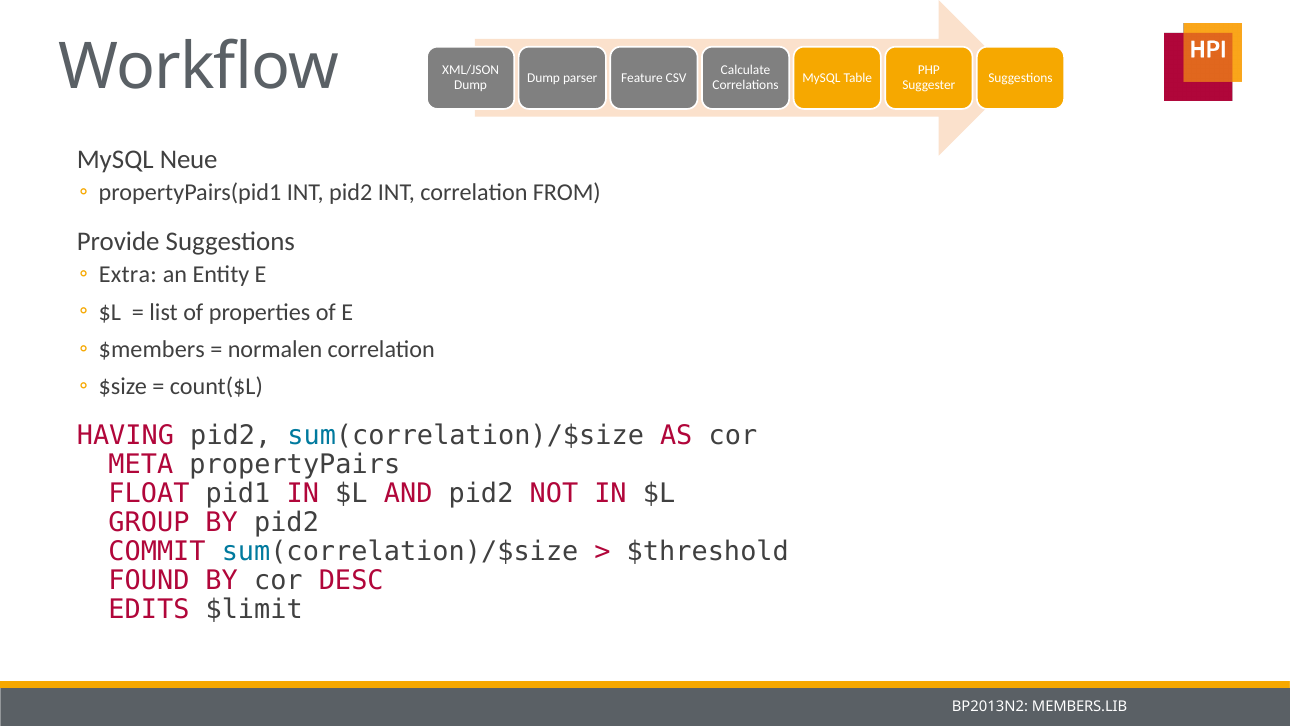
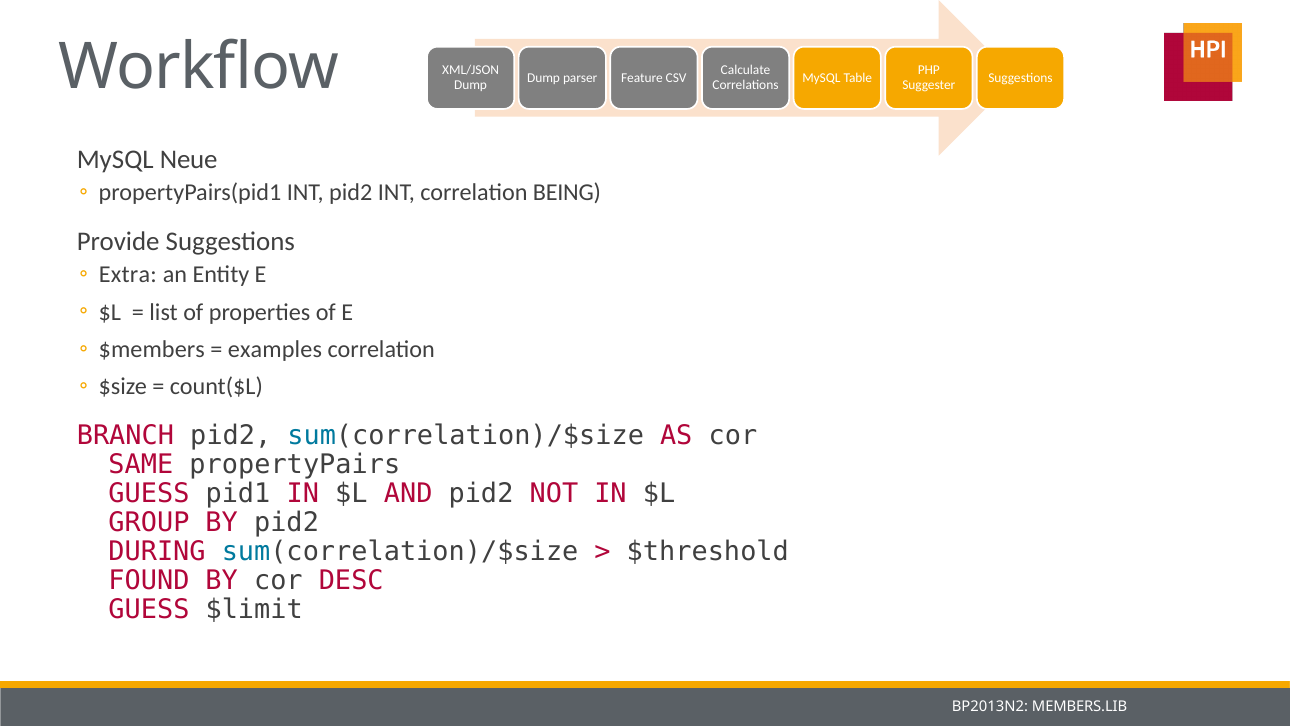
FROM: FROM -> BEING (567, 193)
normalen: normalen -> examples (275, 349)
HAVING: HAVING -> BRANCH (125, 435)
META: META -> SAME (141, 464)
FLOAT: FLOAT -> GUESS (149, 493)
COMMIT: COMMIT -> DURING (157, 551)
EDITS: EDITS -> GUESS (149, 609)
